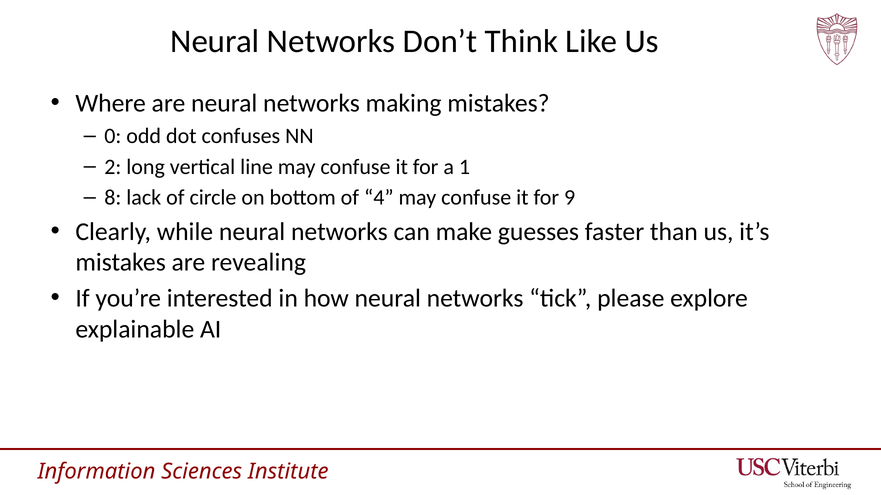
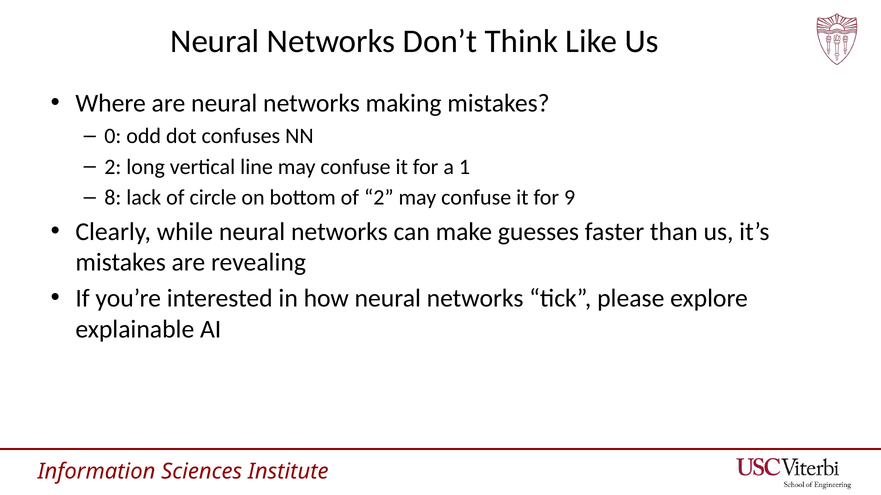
of 4: 4 -> 2 (379, 198)
